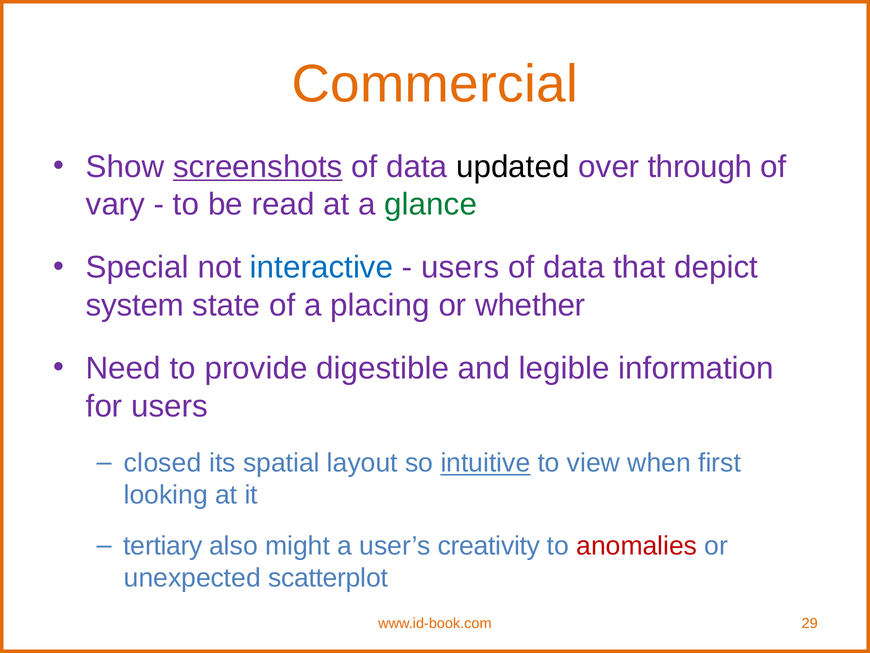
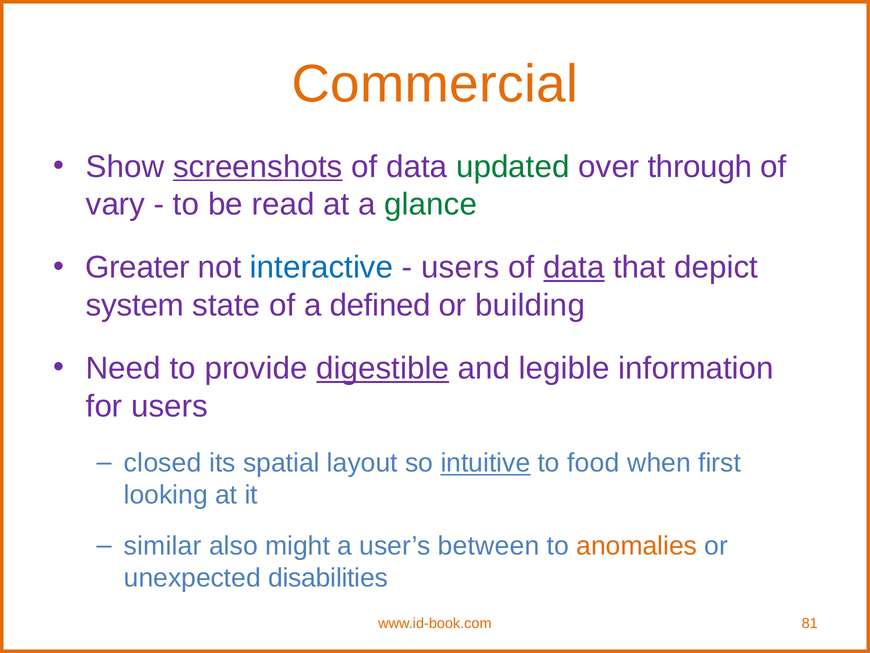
updated colour: black -> green (513, 167)
Special: Special -> Greater (138, 267)
data underline: none -> present (574, 267)
placing: placing -> defined (380, 305)
whether: whether -> building (530, 305)
digestible underline: none -> present (383, 368)
view: view -> food (593, 463)
tertiary: tertiary -> similar (163, 546)
creativity: creativity -> between (489, 546)
anomalies colour: red -> orange (637, 546)
scatterplot: scatterplot -> disabilities (328, 578)
29: 29 -> 81 (810, 623)
